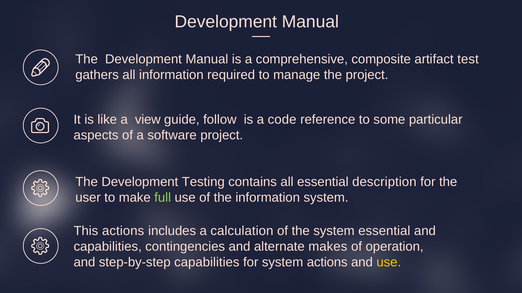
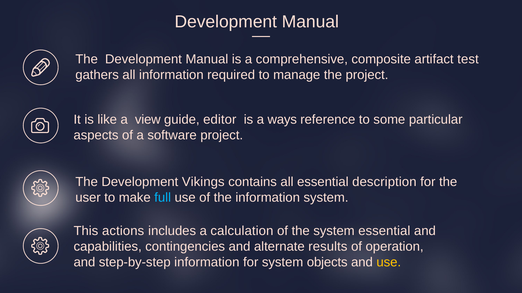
follow: follow -> editor (220, 120)
code: code -> ways (282, 120)
Testing: Testing -> Vikings (203, 182)
full colour: light green -> light blue (163, 198)
makes: makes -> results (328, 247)
step-by-step capabilities: capabilities -> information (207, 263)
system actions: actions -> objects (327, 263)
